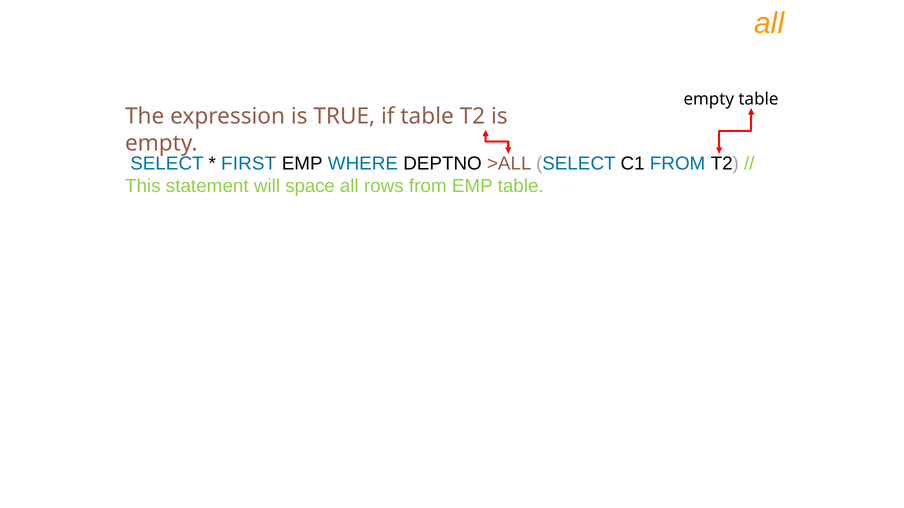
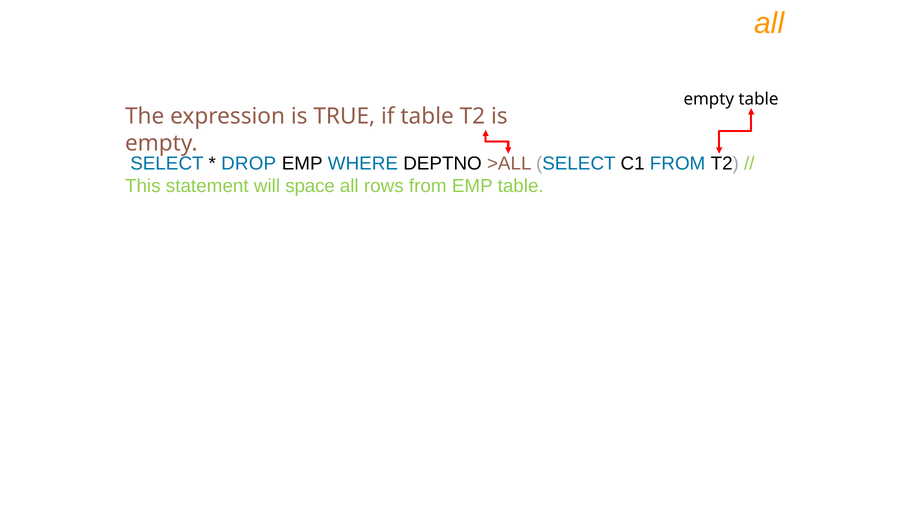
FIRST: FIRST -> DROP (249, 164)
